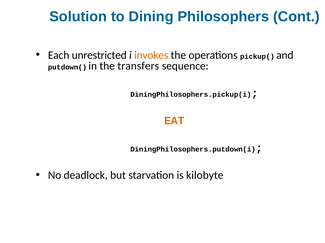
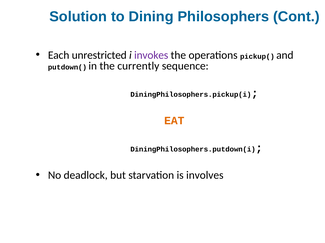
invokes colour: orange -> purple (151, 55)
transfers: transfers -> currently (138, 66)
kilobyte: kilobyte -> involves (205, 176)
